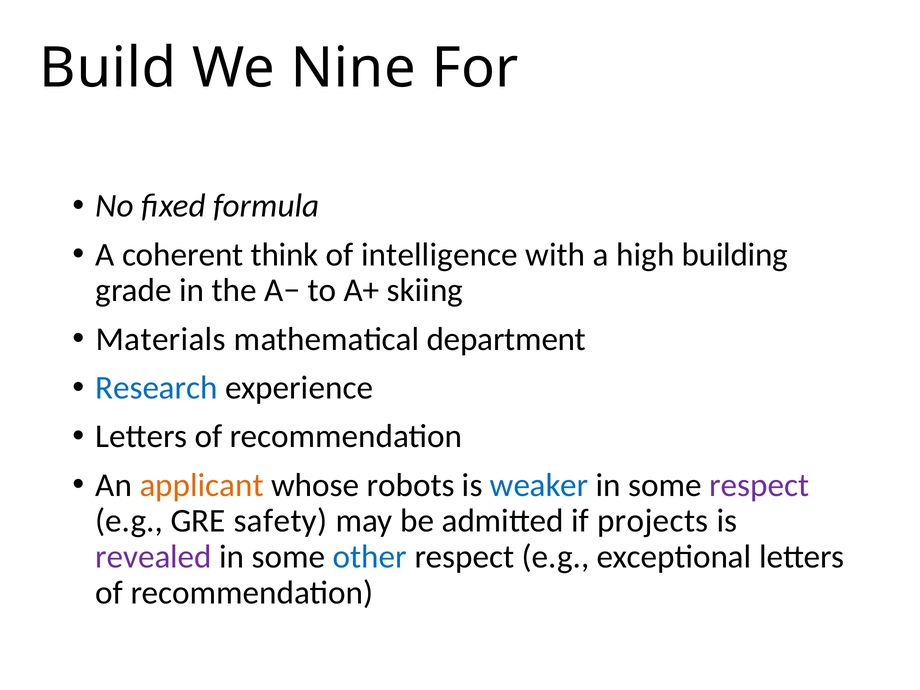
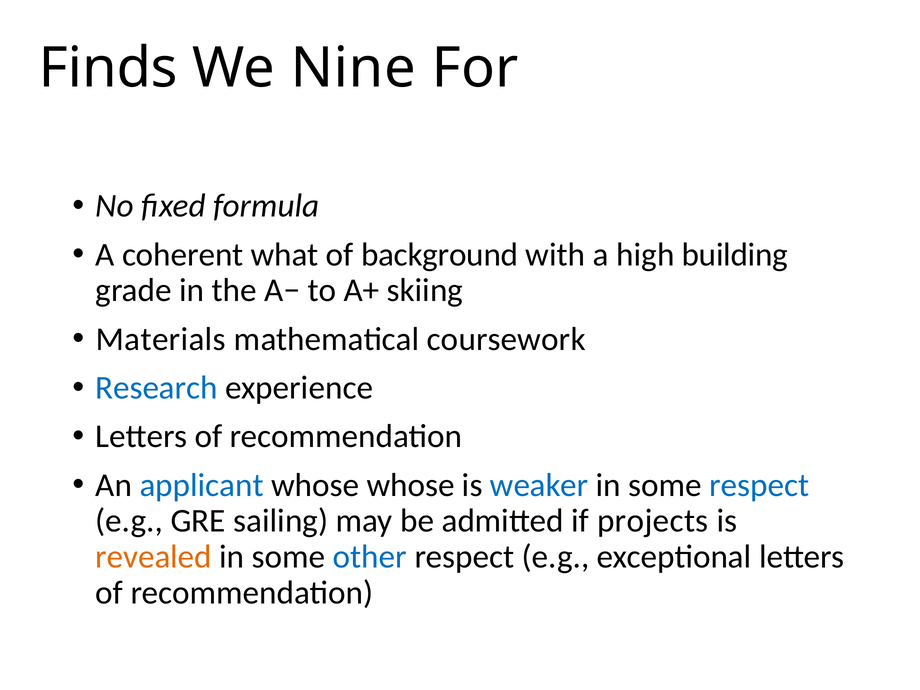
Build: Build -> Finds (108, 68)
think: think -> what (285, 255)
intelligence: intelligence -> background (440, 255)
department: department -> coursework (506, 339)
applicant colour: orange -> blue (202, 485)
whose robots: robots -> whose (411, 485)
respect colour: purple -> blue (759, 485)
safety: safety -> sailing (281, 521)
revealed colour: purple -> orange (154, 557)
